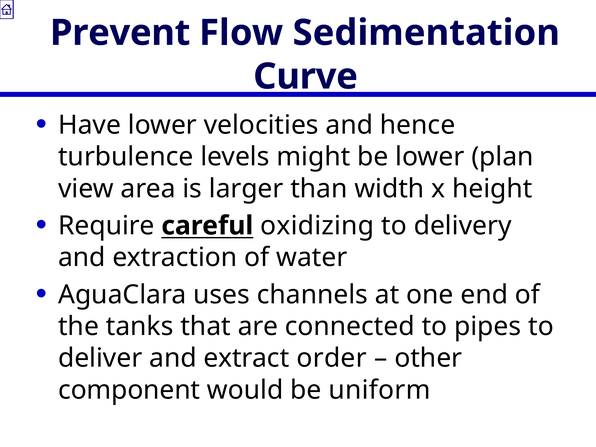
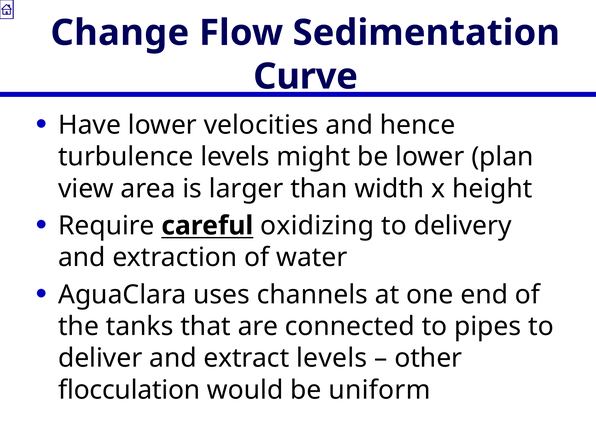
Prevent: Prevent -> Change (120, 33)
extract order: order -> levels (332, 358)
component: component -> flocculation (129, 390)
